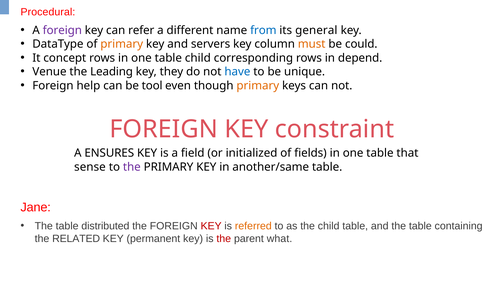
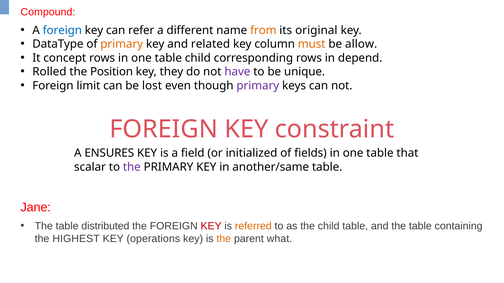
Procedural: Procedural -> Compound (48, 12)
foreign colour: purple -> blue (62, 30)
from colour: blue -> orange (263, 30)
general: general -> original (316, 30)
servers: servers -> related (211, 44)
could: could -> allow (361, 44)
Venue: Venue -> Rolled (49, 72)
Leading: Leading -> Position (112, 72)
have colour: blue -> purple (237, 72)
help: help -> limit (88, 86)
tool: tool -> lost (152, 86)
primary colour: orange -> purple (258, 86)
sense: sense -> scalar (90, 167)
RELATED: RELATED -> HIGHEST (76, 239)
permanent: permanent -> operations (153, 239)
the colour: red -> orange (224, 239)
